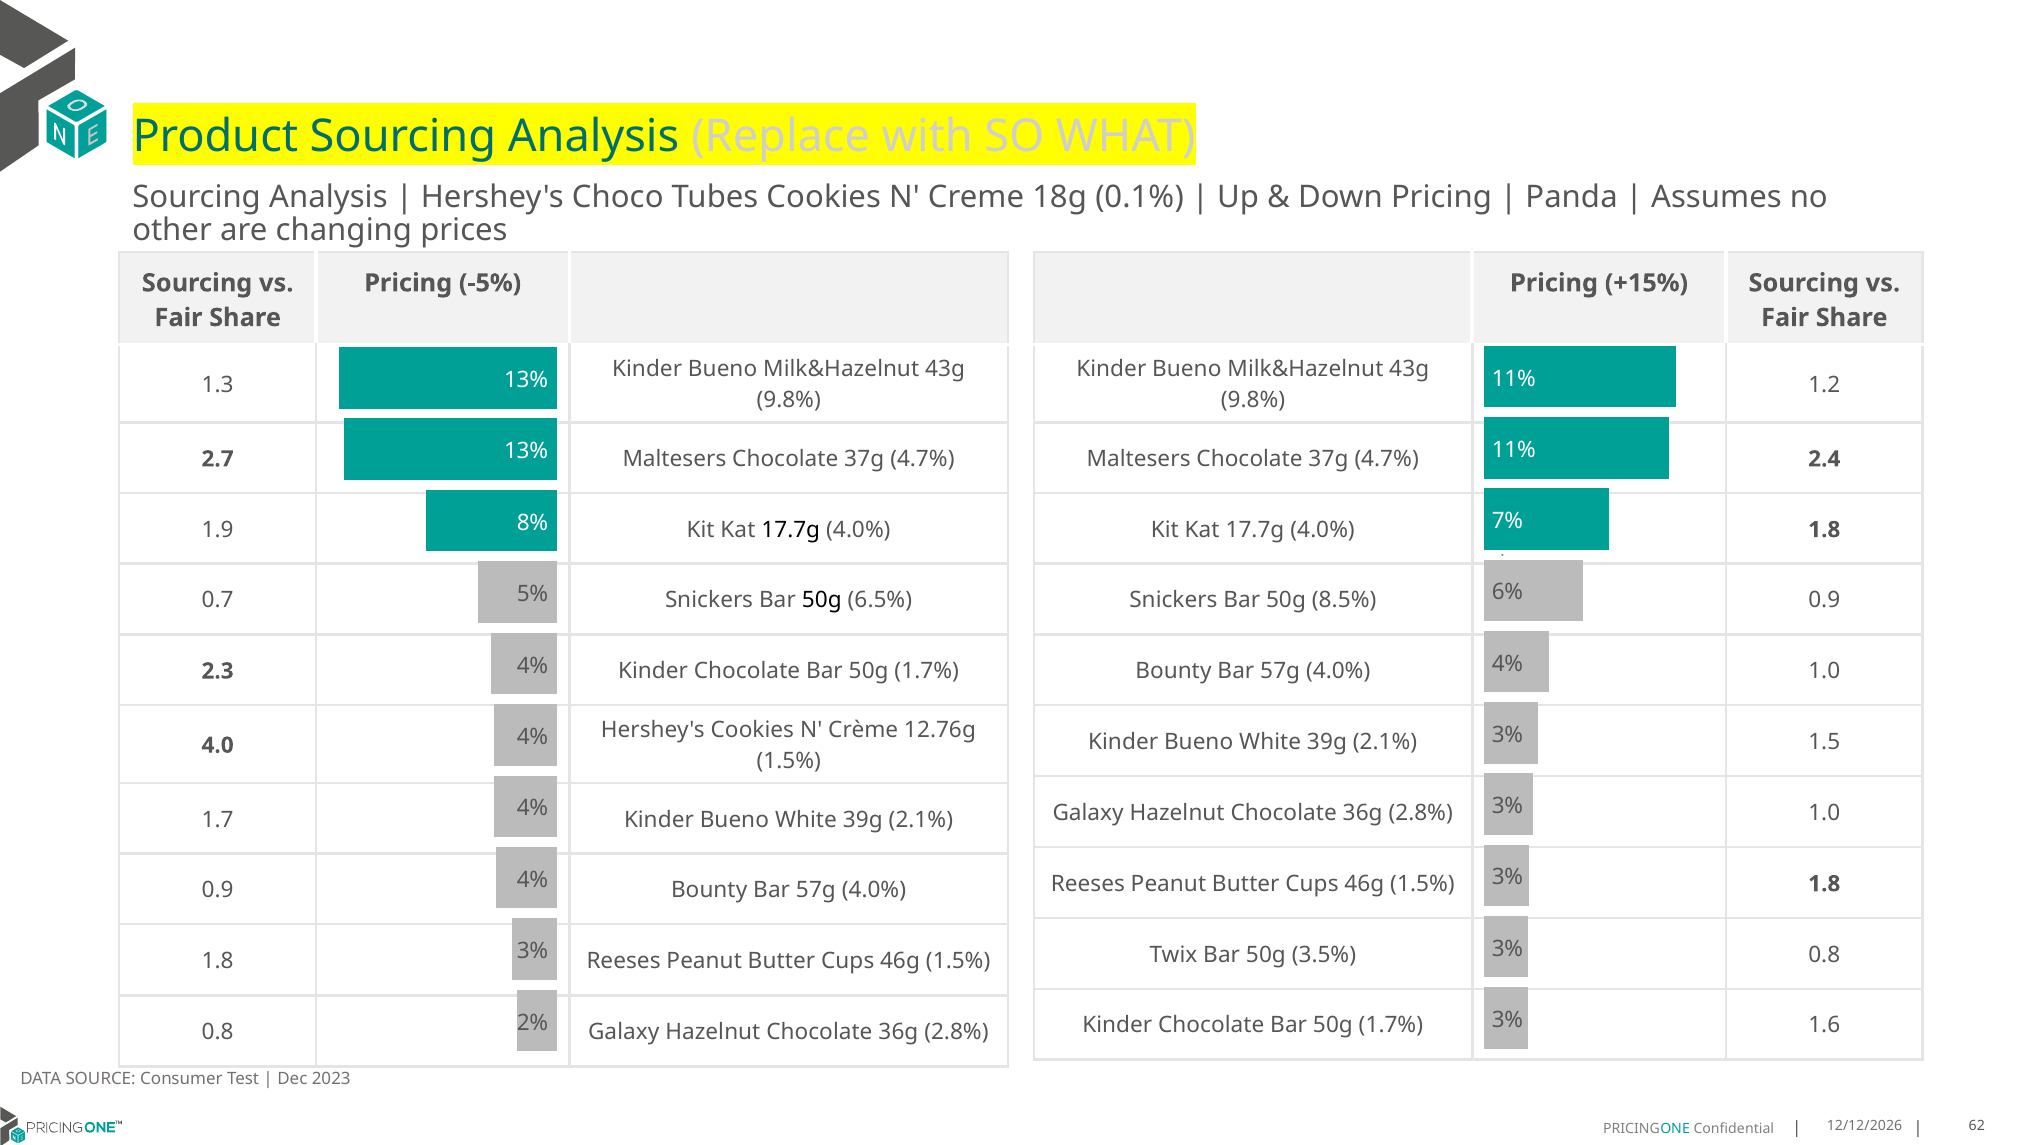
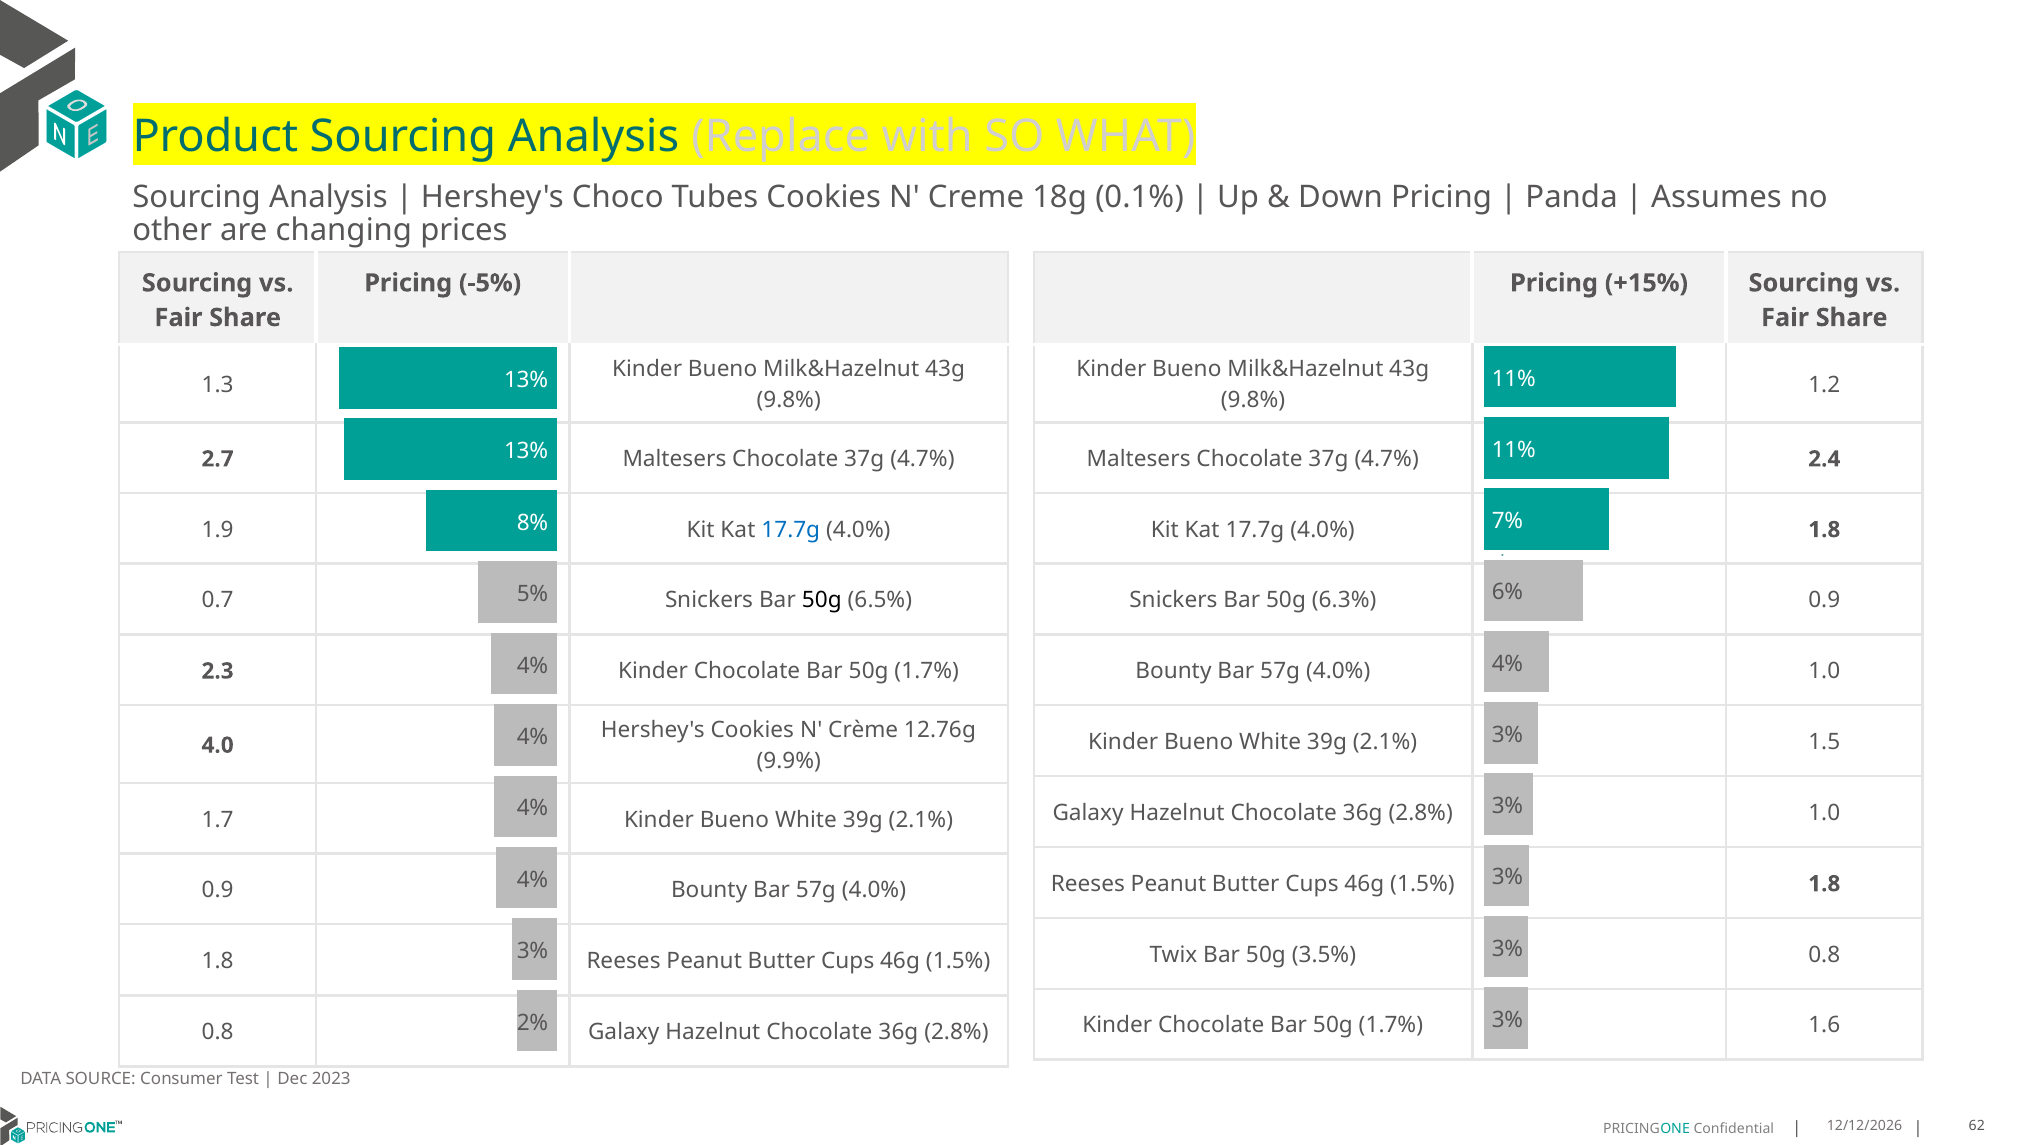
17.7g colour: black -> blue (791, 530)
8.5%: 8.5% -> 6.3% (1344, 600)
1.5%: 1.5% -> 9.9% (789, 761)
